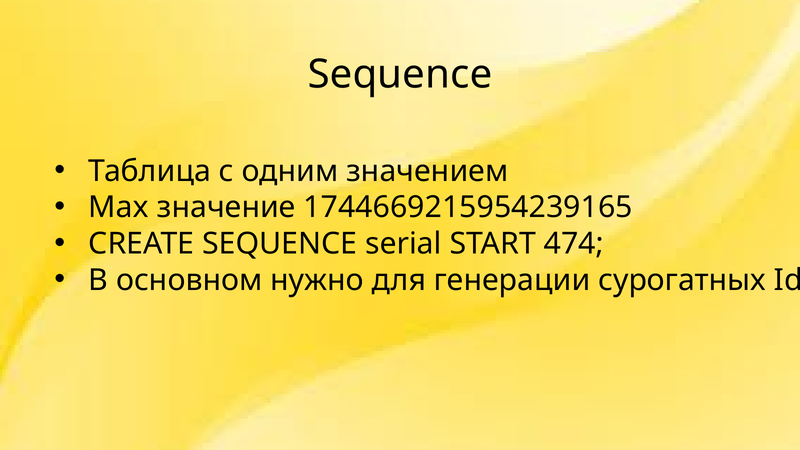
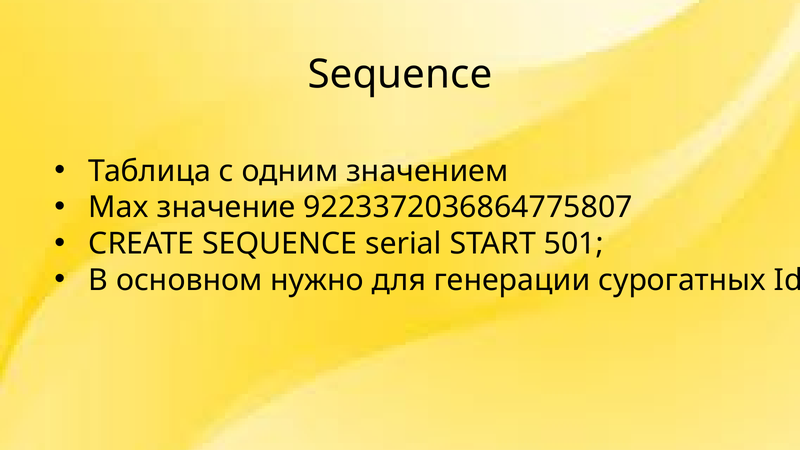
1744669215954239165: 1744669215954239165 -> 9223372036864775807 (468, 207)
474: 474 -> 501 (574, 244)
